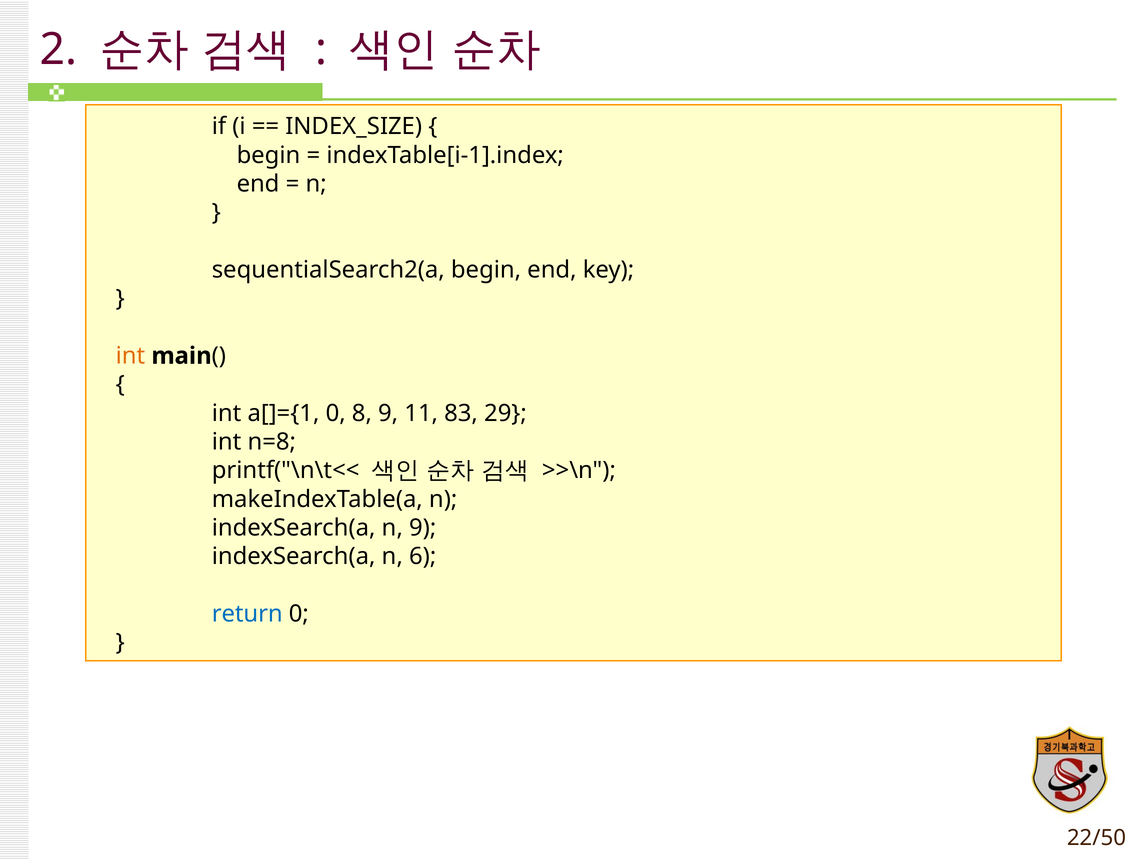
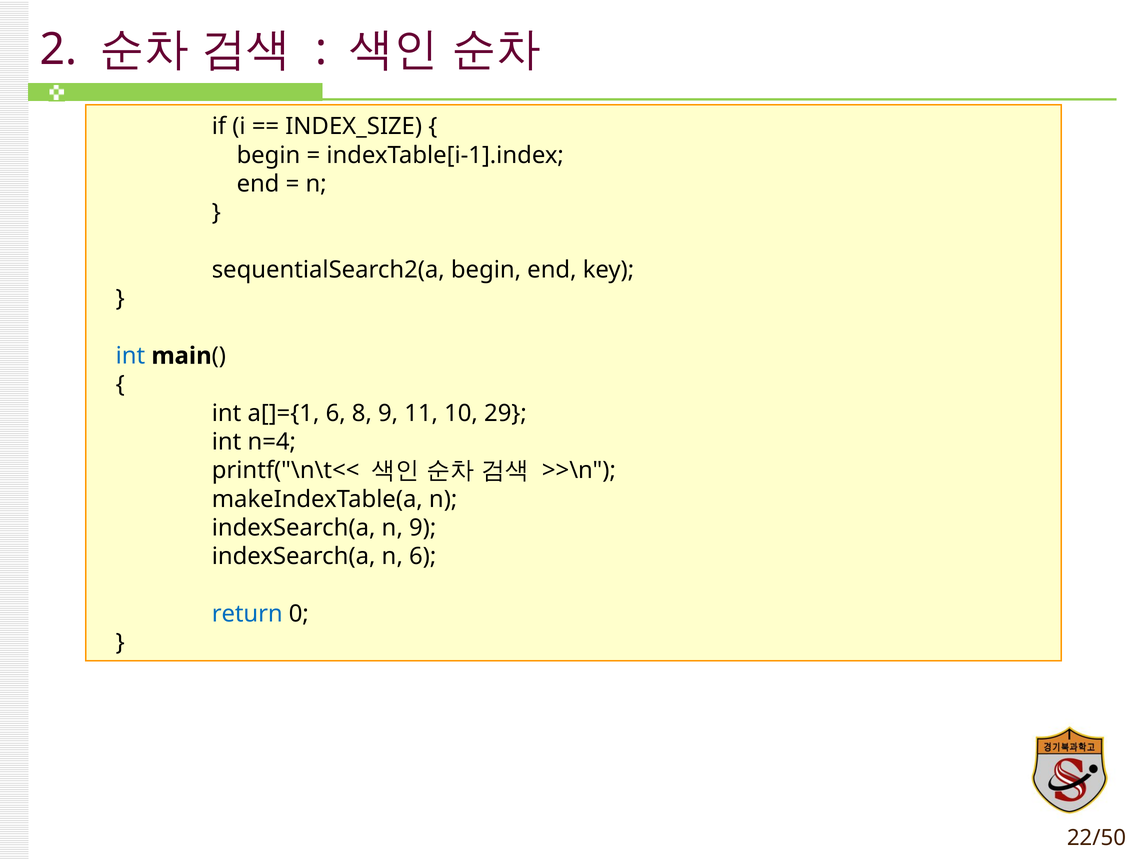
int colour: orange -> blue (130, 356)
a[]={1 0: 0 -> 6 (336, 413)
83: 83 -> 10 (461, 413)
n=8: n=8 -> n=4 (272, 442)
